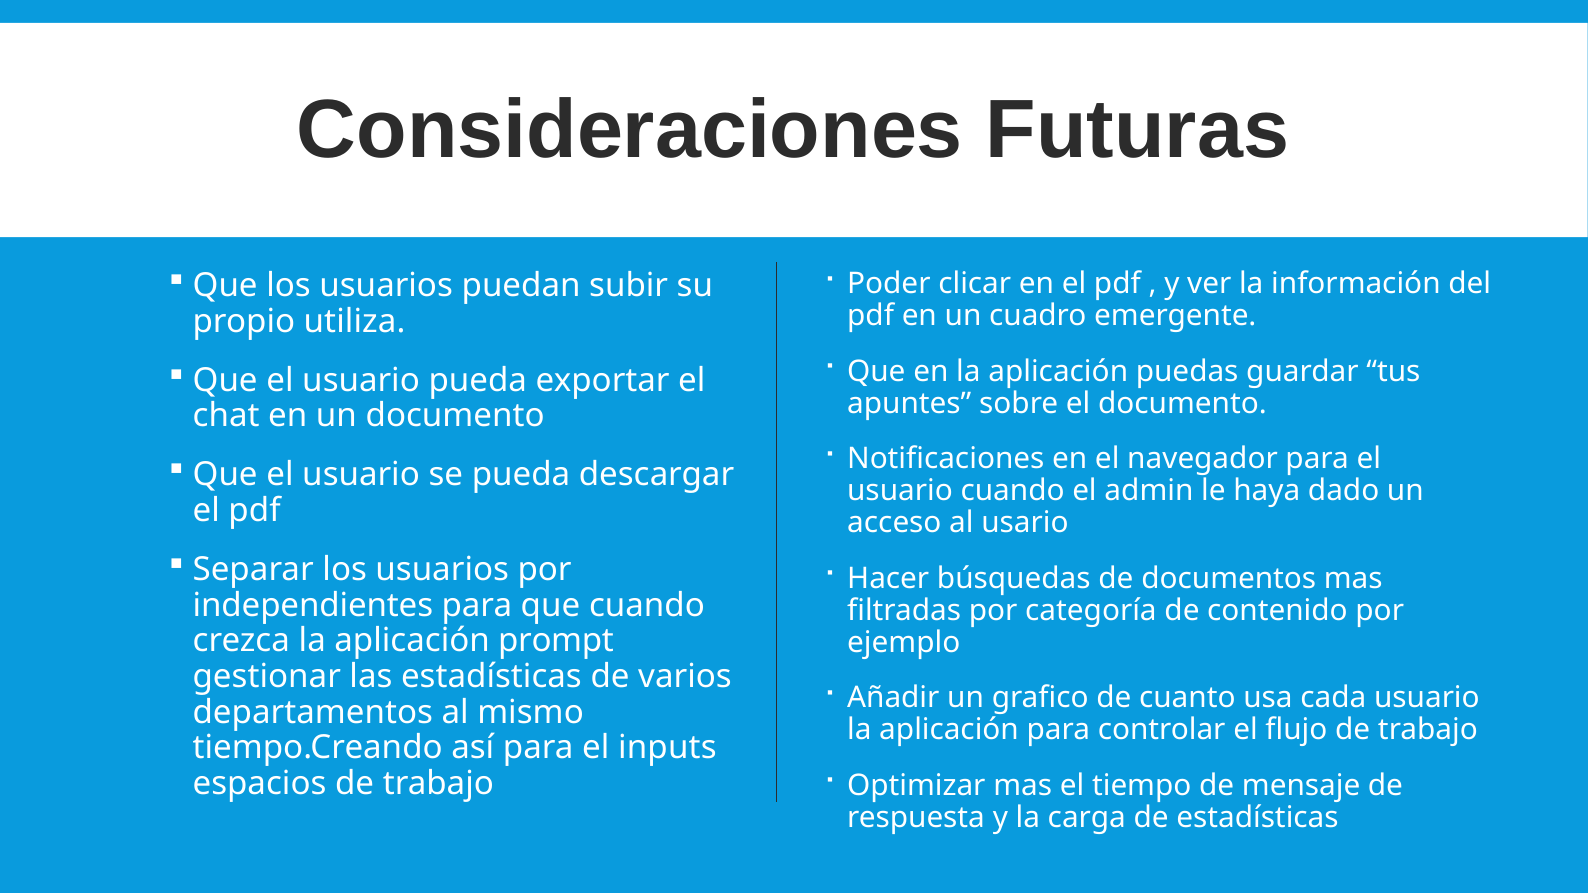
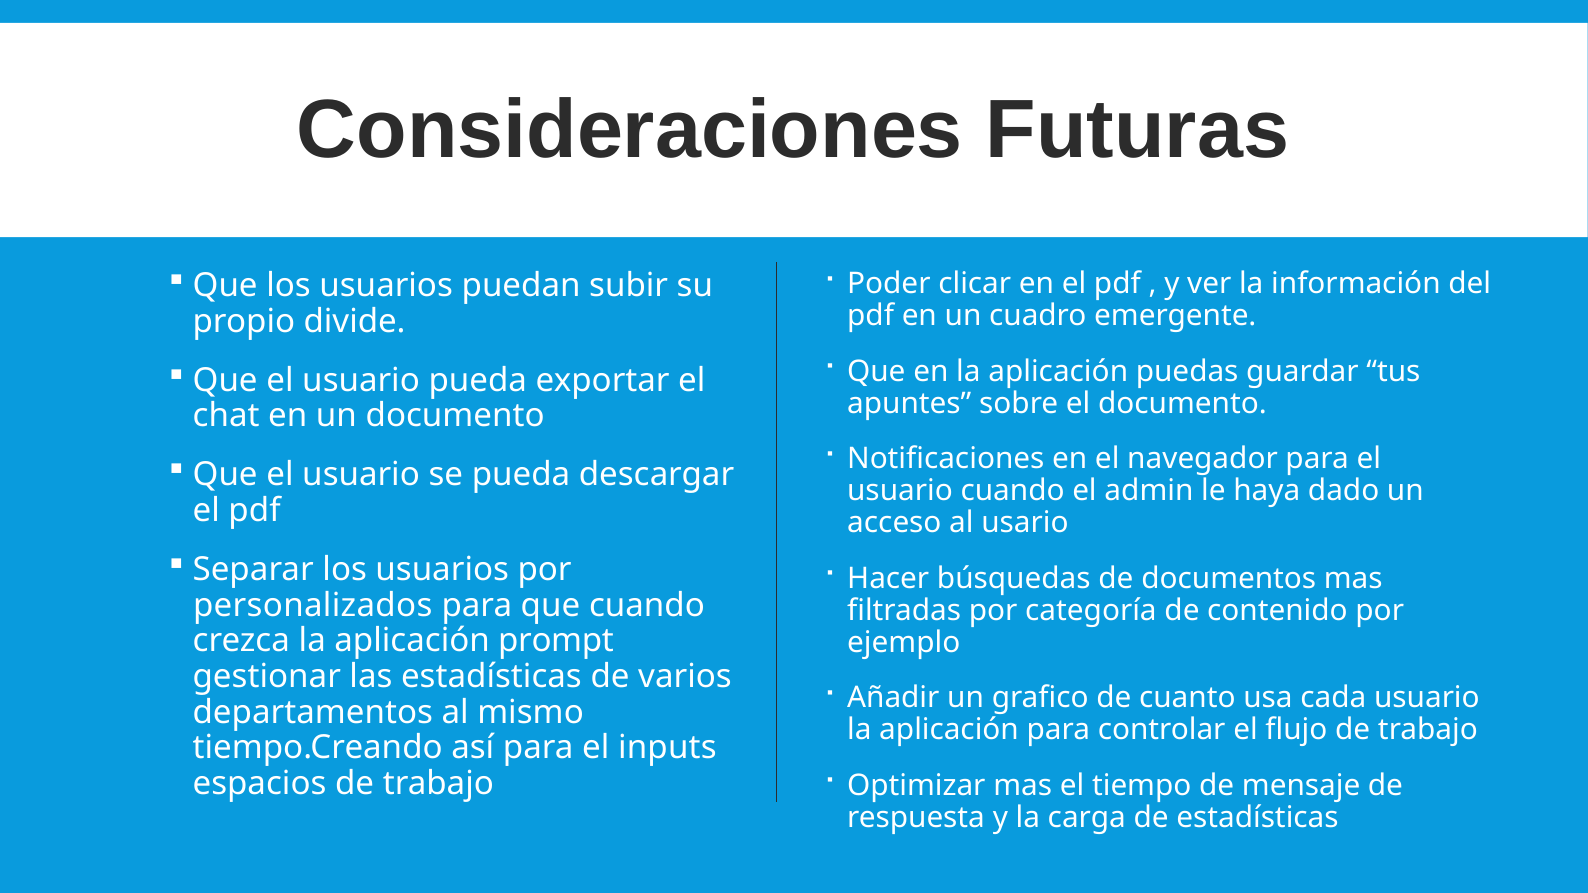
utiliza: utiliza -> divide (355, 321)
independientes: independientes -> personalizados (313, 605)
